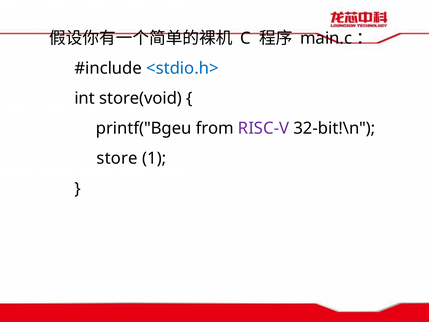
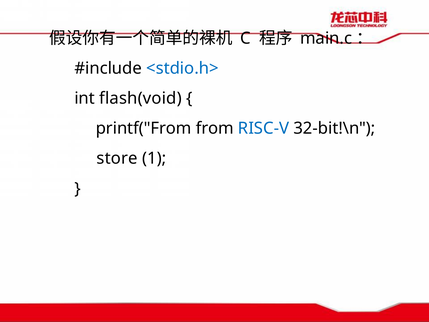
store(void: store(void -> flash(void (140, 98)
printf("Bgeu: printf("Bgeu -> printf("From (144, 128)
RISC-V colour: purple -> blue (264, 128)
